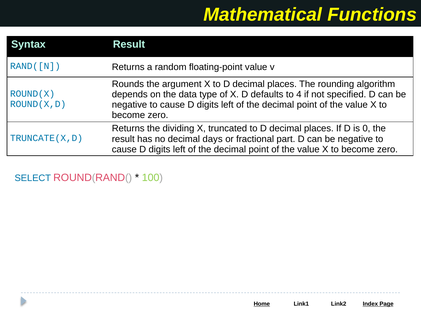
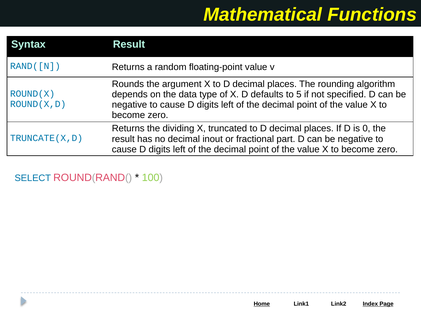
4: 4 -> 5 (299, 94)
days: days -> inout (213, 139)
